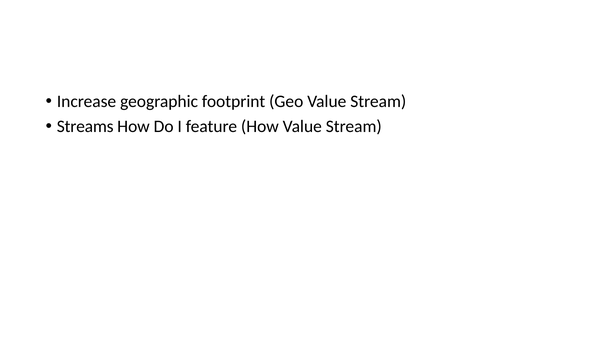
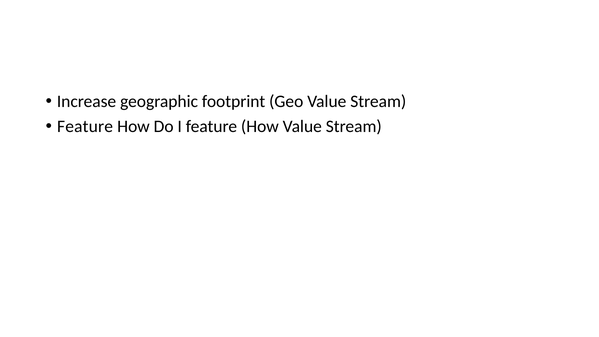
Streams: Streams -> Feature (85, 126)
